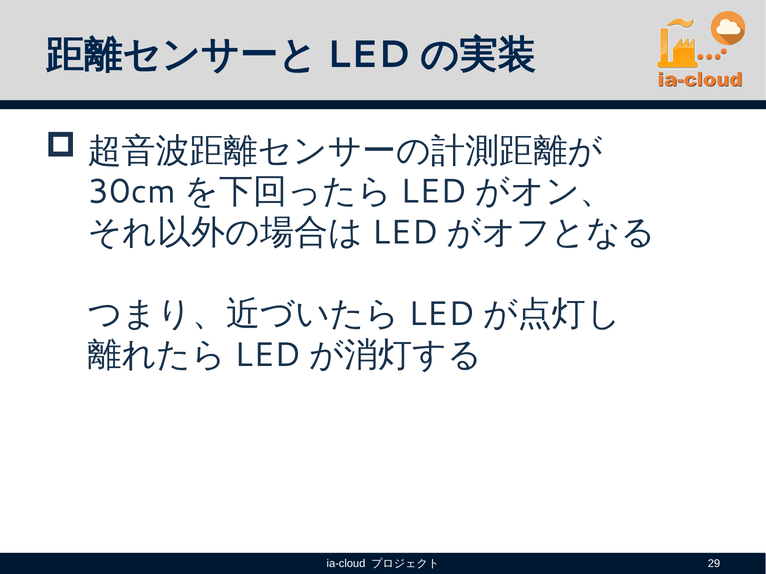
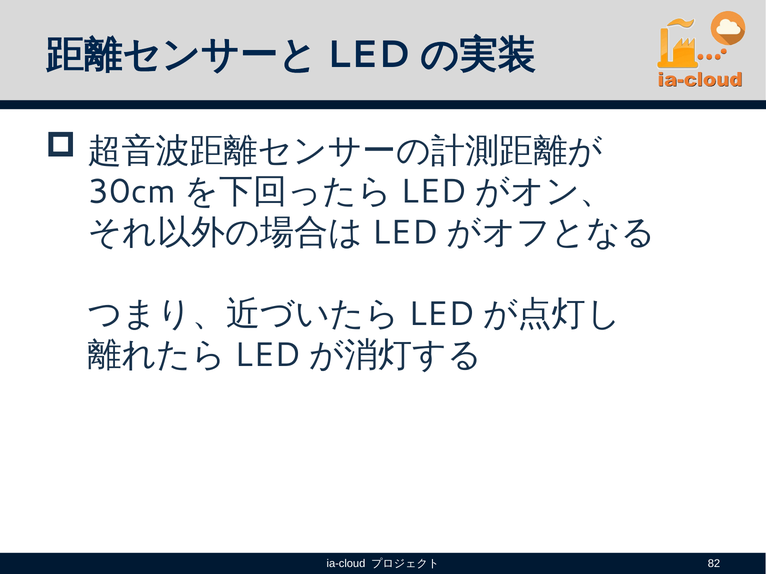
29: 29 -> 82 (714, 564)
